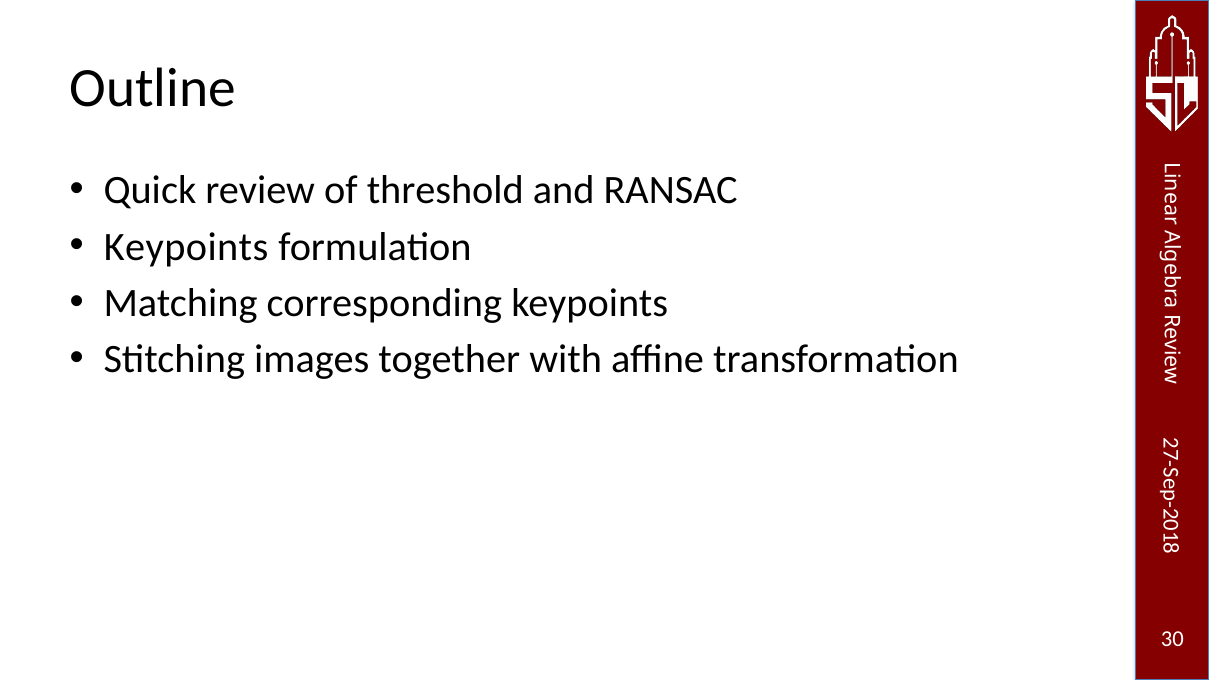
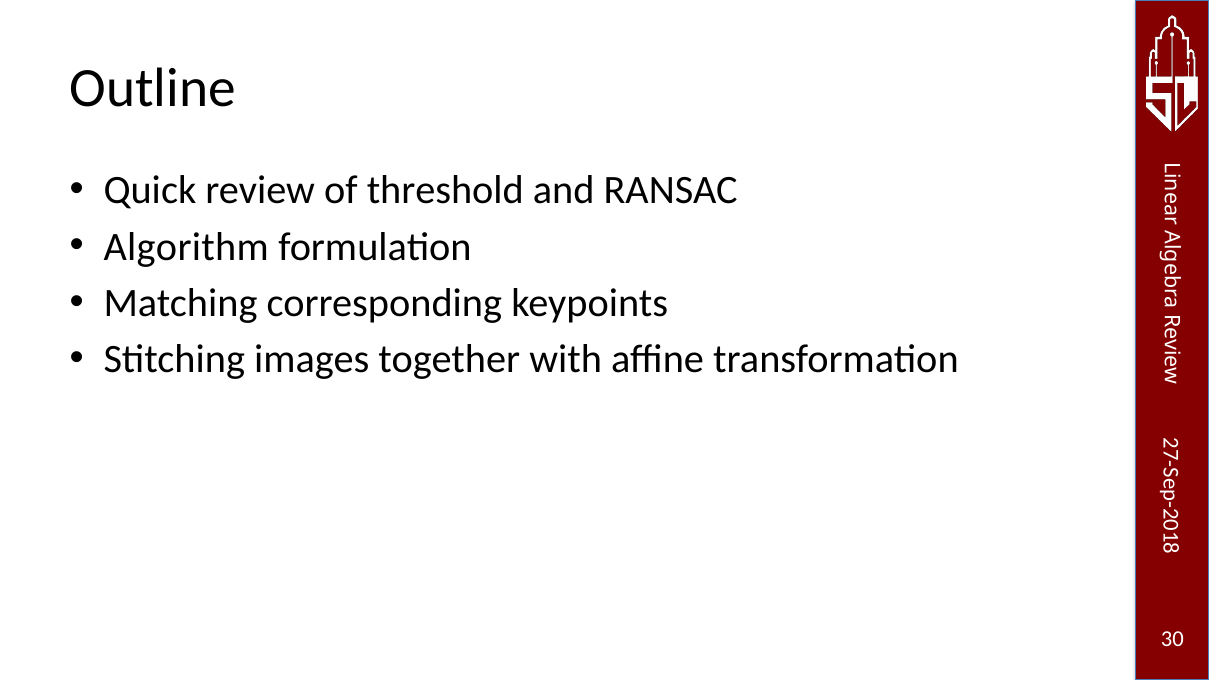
Keypoints: Keypoints -> Algorithm (186, 247)
